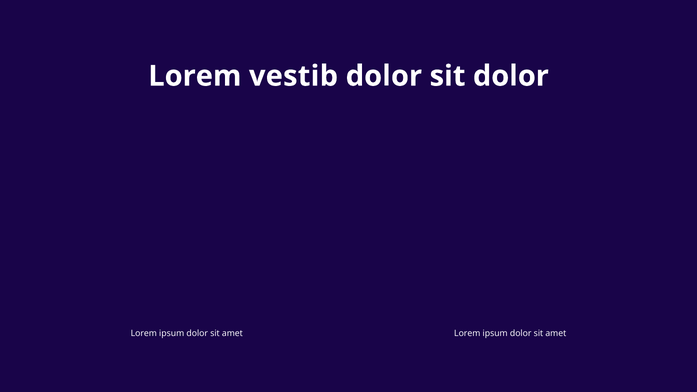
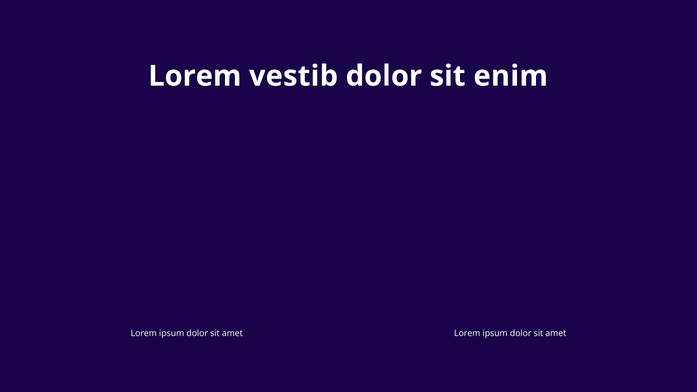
sit dolor: dolor -> enim (511, 76)
